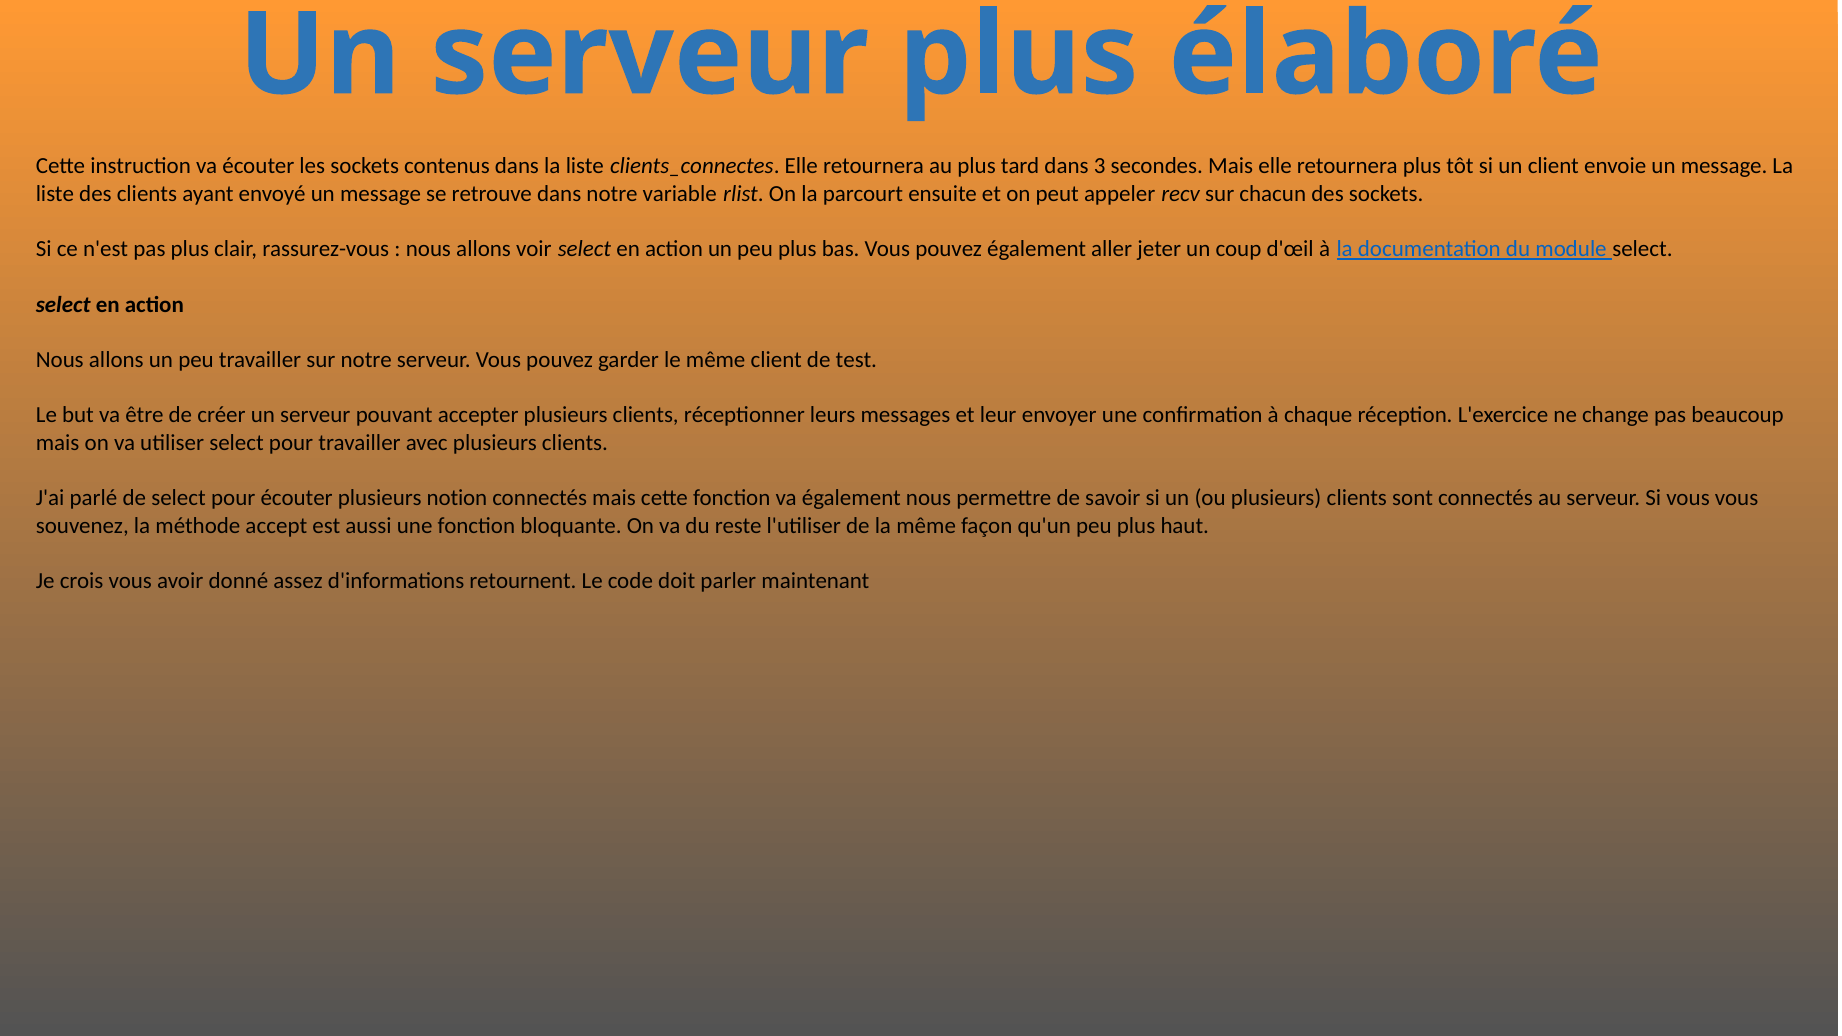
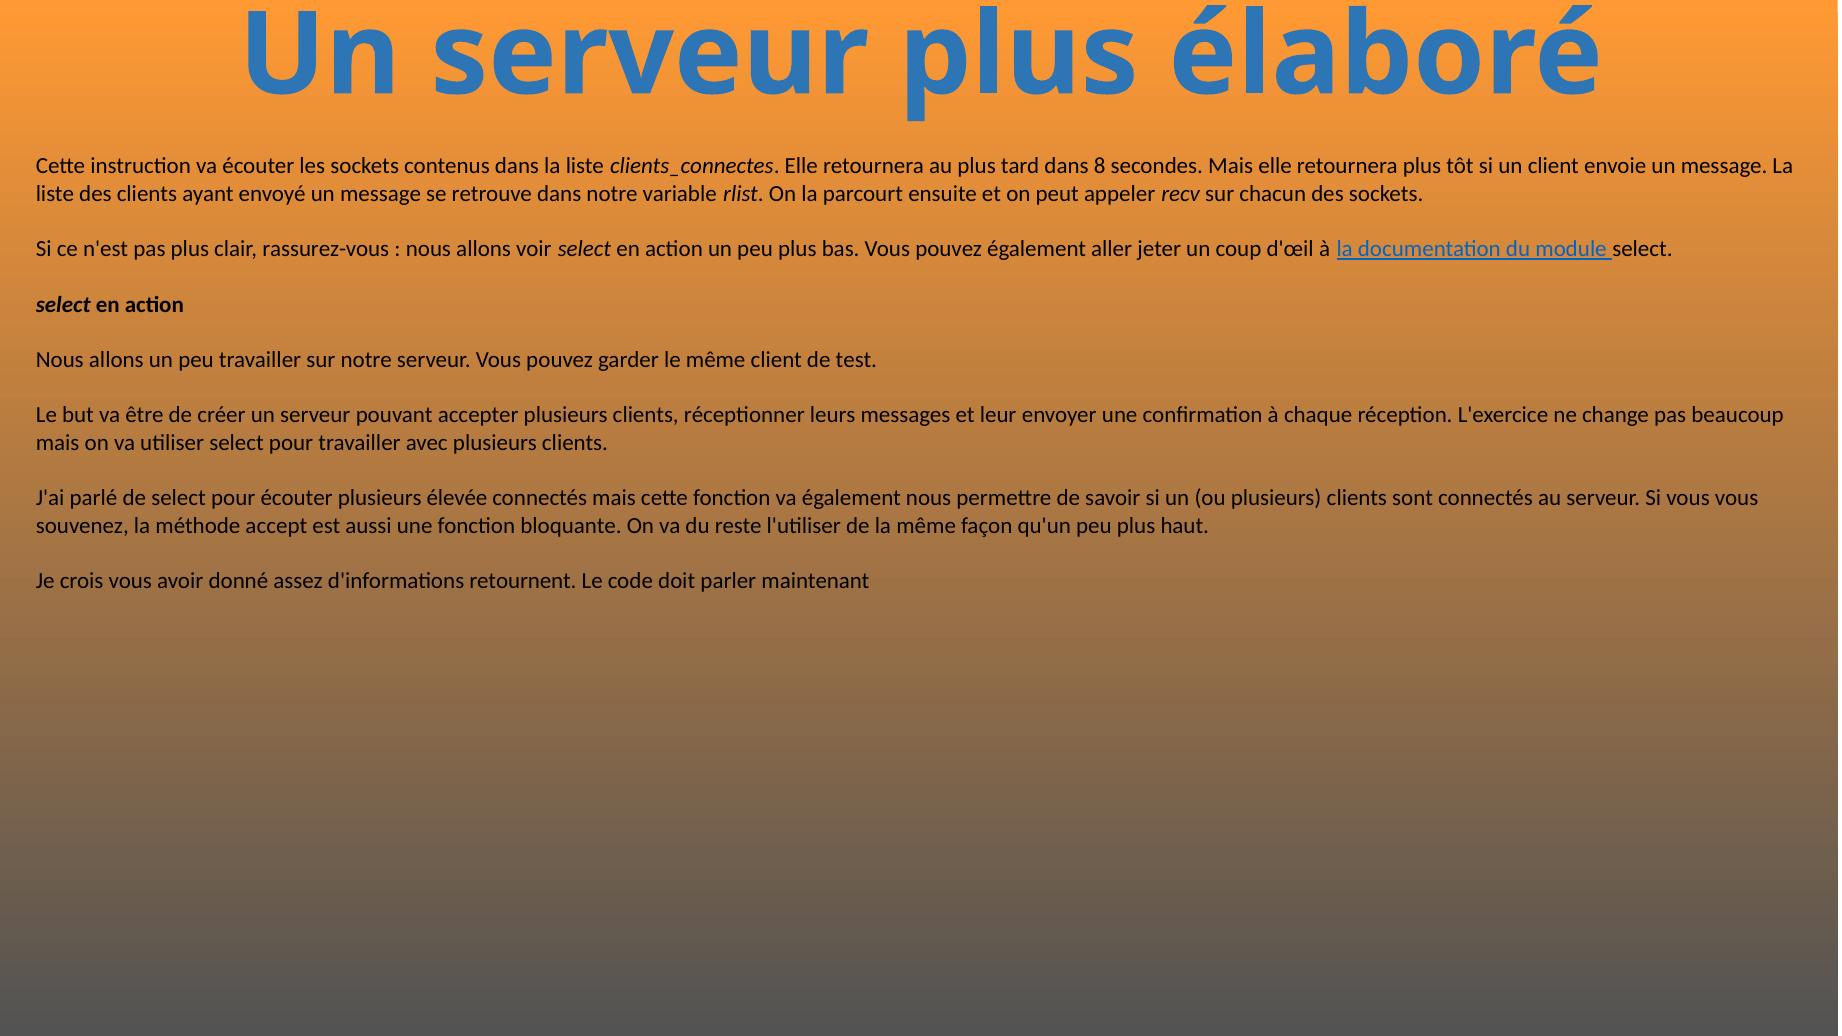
3: 3 -> 8 (1100, 166)
notion: notion -> élevée (457, 498)
